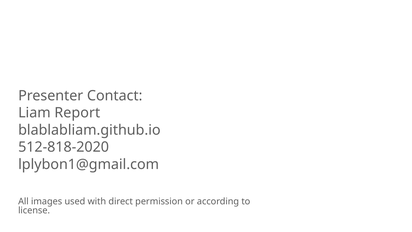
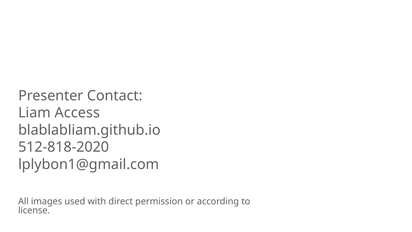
Report: Report -> Access (77, 113)
